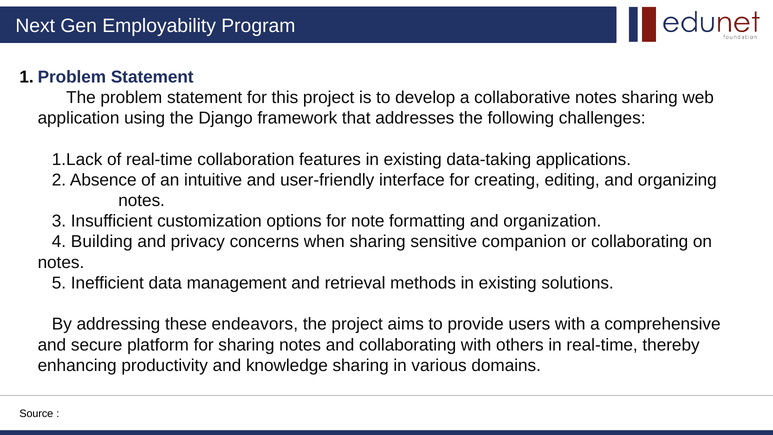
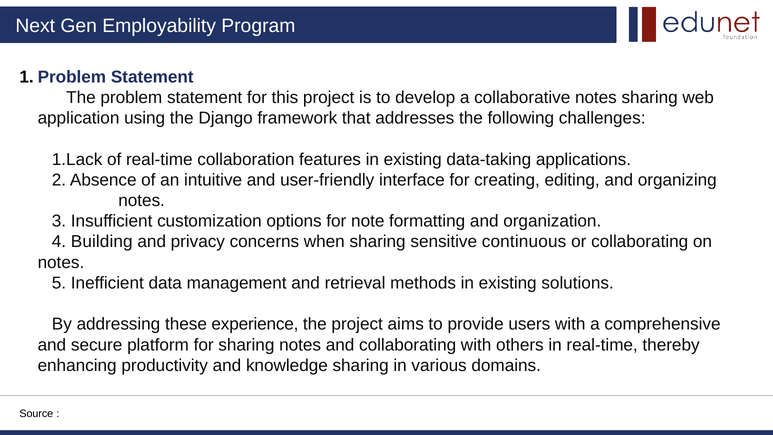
companion: companion -> continuous (524, 242)
endeavors: endeavors -> experience (255, 324)
